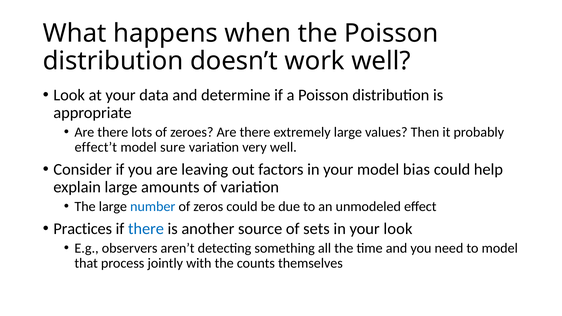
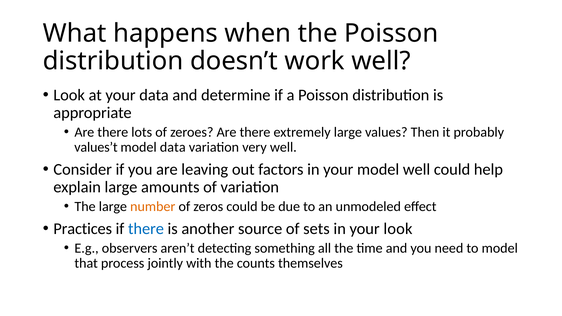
effect’t: effect’t -> values’t (96, 147)
model sure: sure -> data (173, 147)
model bias: bias -> well (417, 170)
number colour: blue -> orange (153, 207)
